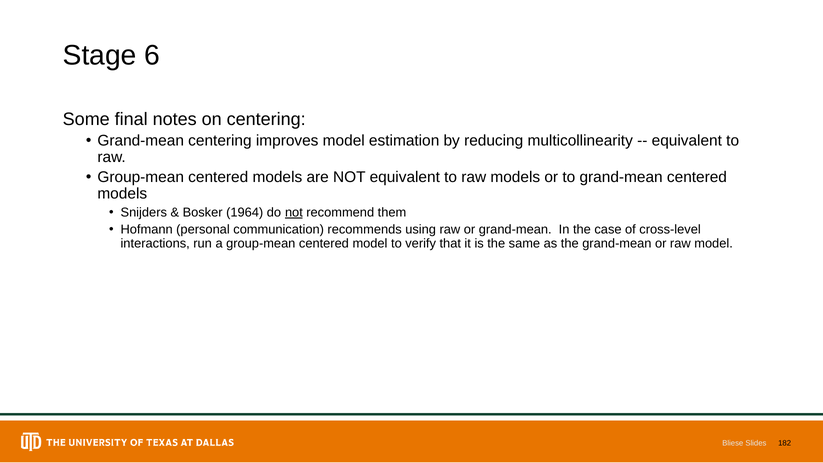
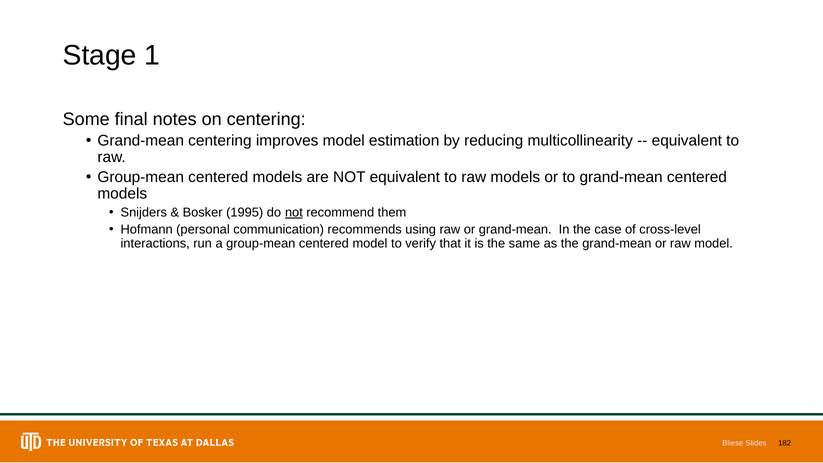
6: 6 -> 1 (152, 56)
1964: 1964 -> 1995 (245, 212)
